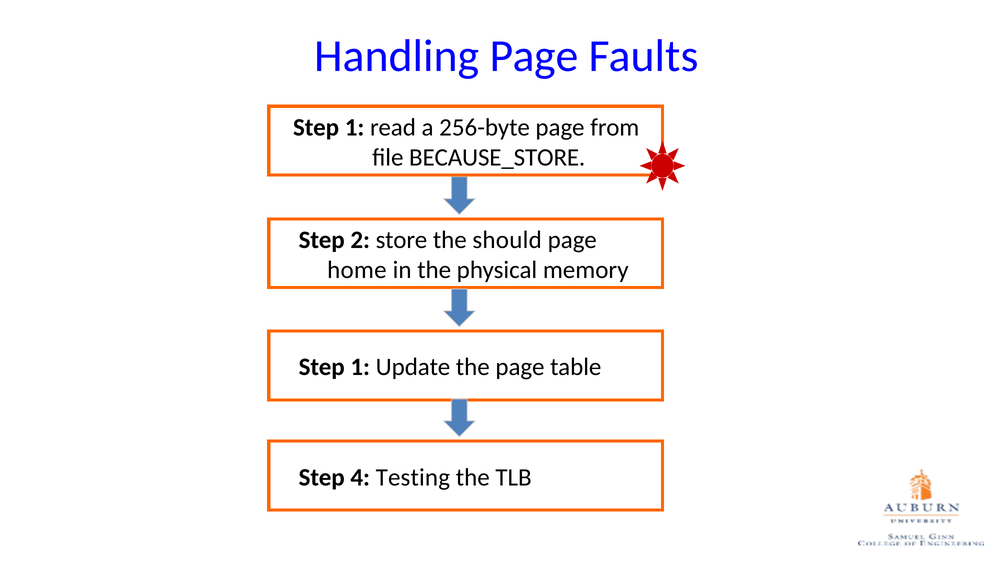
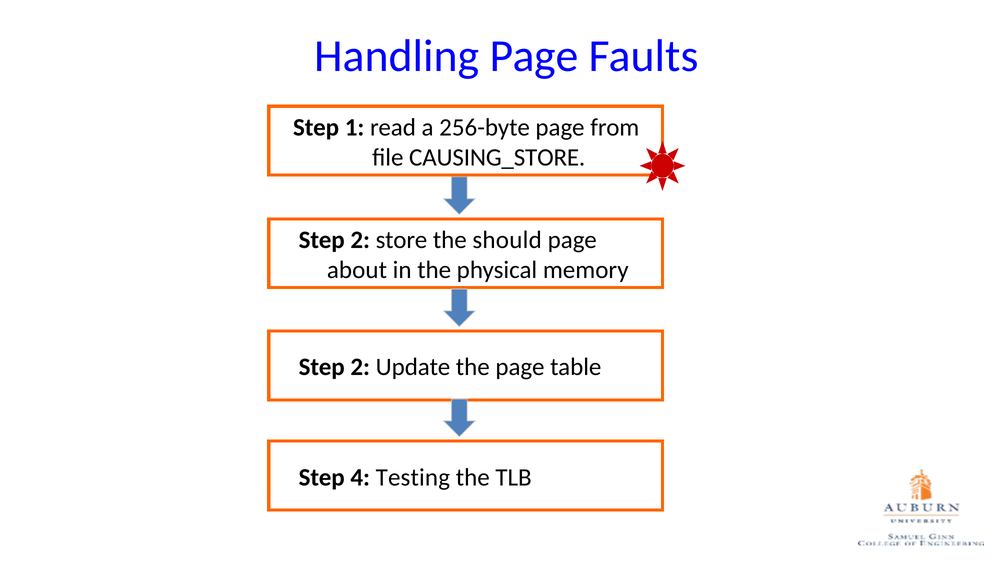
BECAUSE_STORE: BECAUSE_STORE -> CAUSING_STORE (497, 157)
home: home -> about (357, 270)
1: 1 -> 2 (360, 367)
